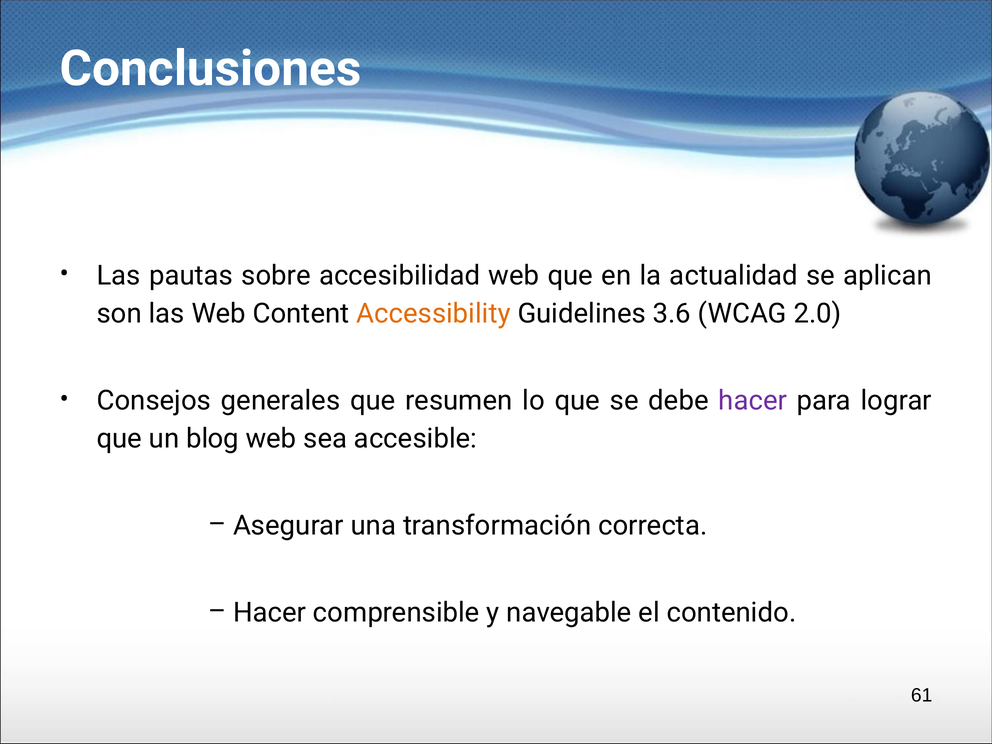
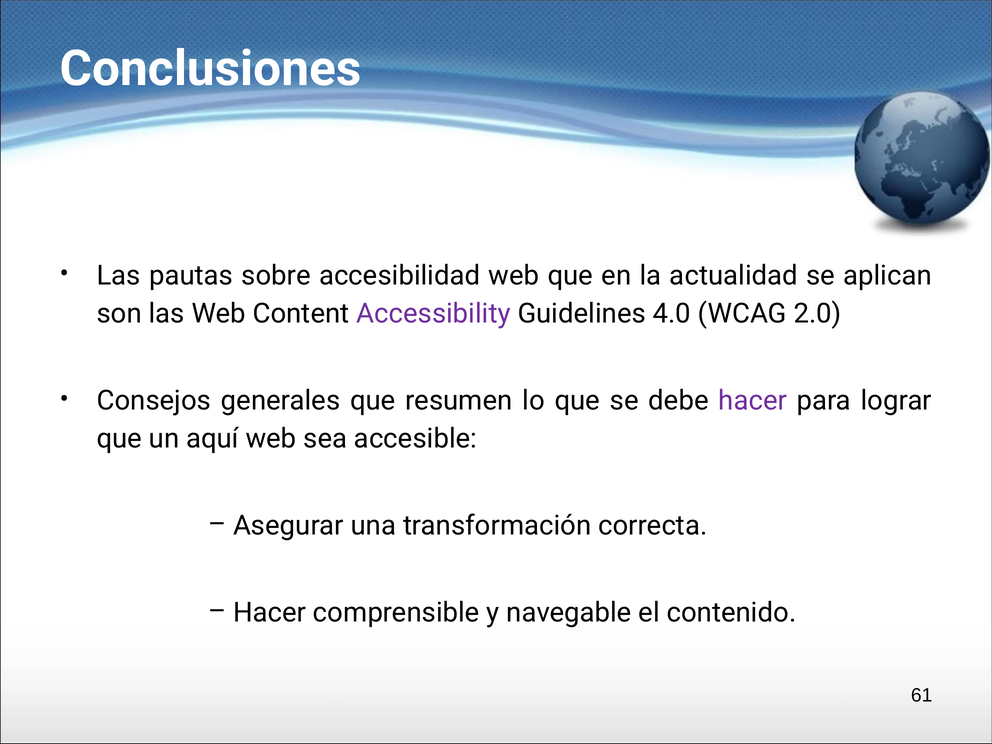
Accessibility colour: orange -> purple (433, 313)
3.6: 3.6 -> 4.0 (672, 313)
blog: blog -> aquí (213, 439)
